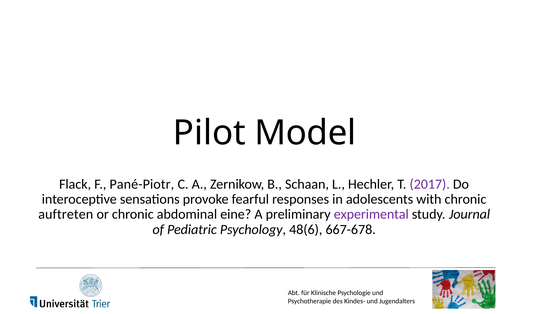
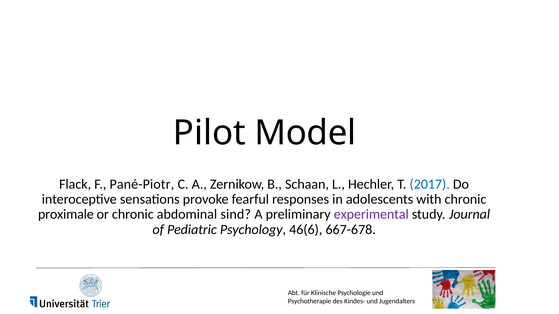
2017 colour: purple -> blue (430, 185)
auftreten: auftreten -> proximale (66, 215)
eine: eine -> sind (236, 215)
48(6: 48(6 -> 46(6 (306, 230)
